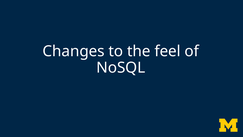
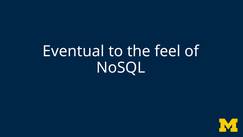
Changes: Changes -> Eventual (74, 51)
